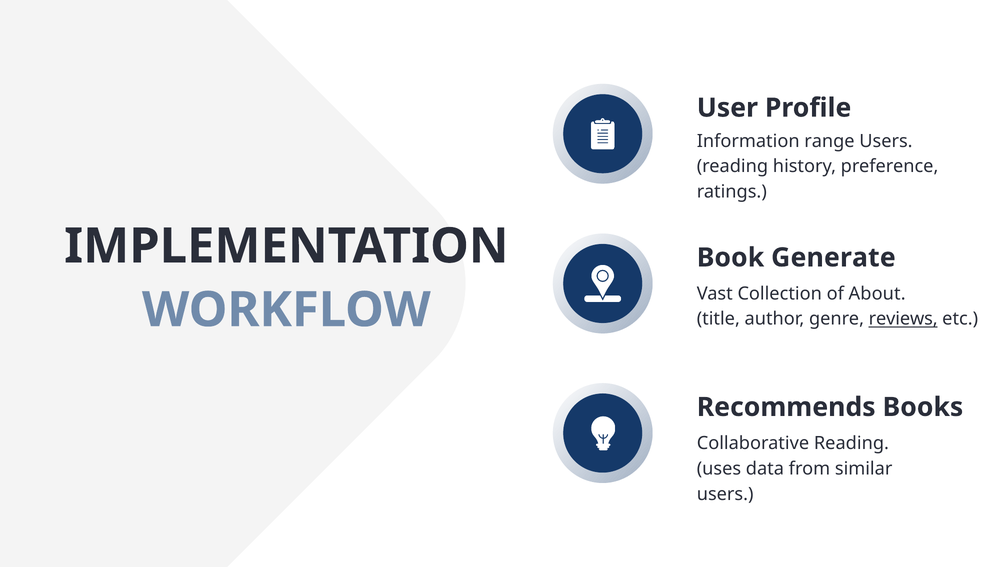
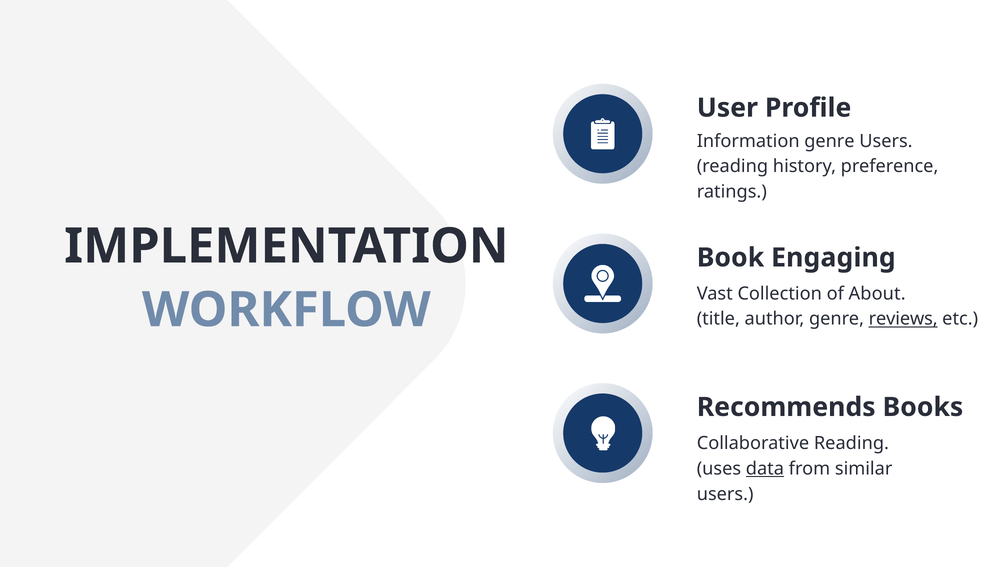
Information range: range -> genre (829, 141)
Generate: Generate -> Engaging (833, 257)
data underline: none -> present (765, 468)
